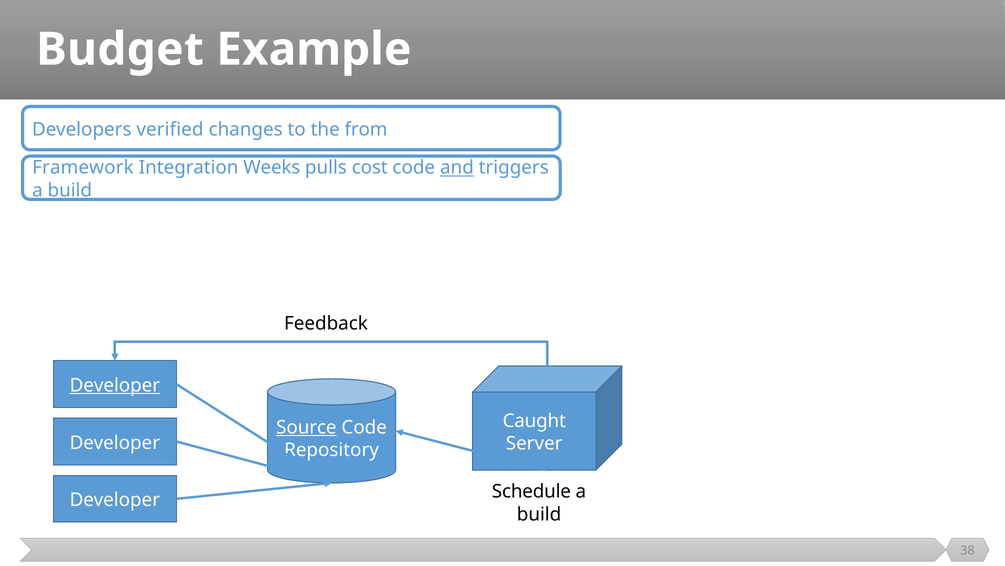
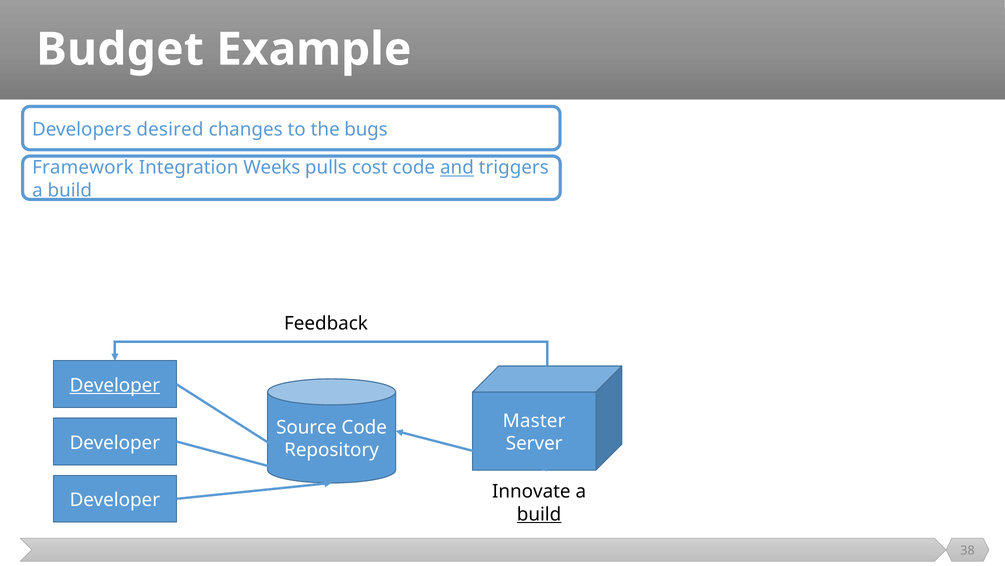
verified: verified -> desired (170, 129)
from: from -> bugs (366, 129)
Caught: Caught -> Master (534, 421)
Source underline: present -> none (306, 427)
Schedule: Schedule -> Innovate (531, 491)
build underline: none -> present (539, 514)
